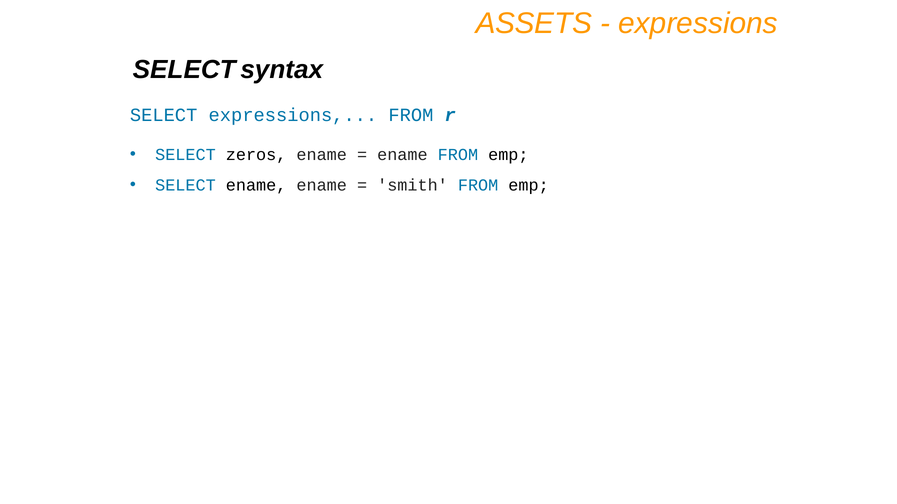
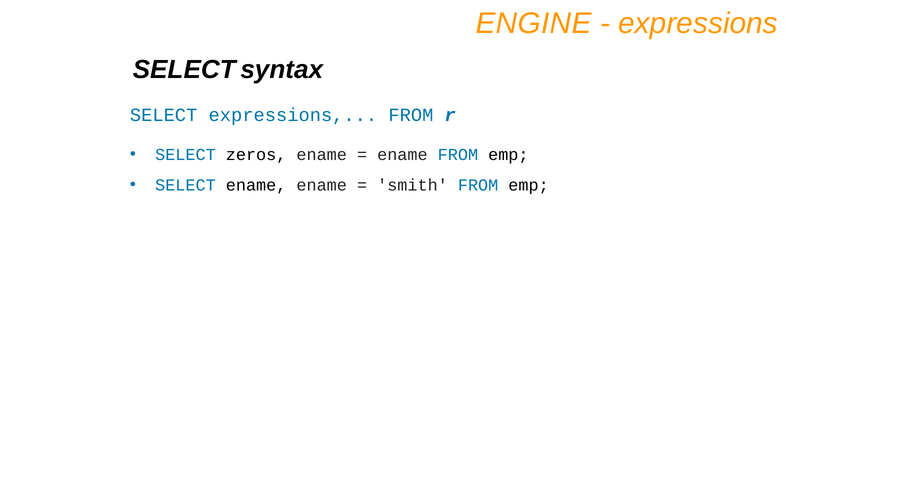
ASSETS: ASSETS -> ENGINE (533, 23)
